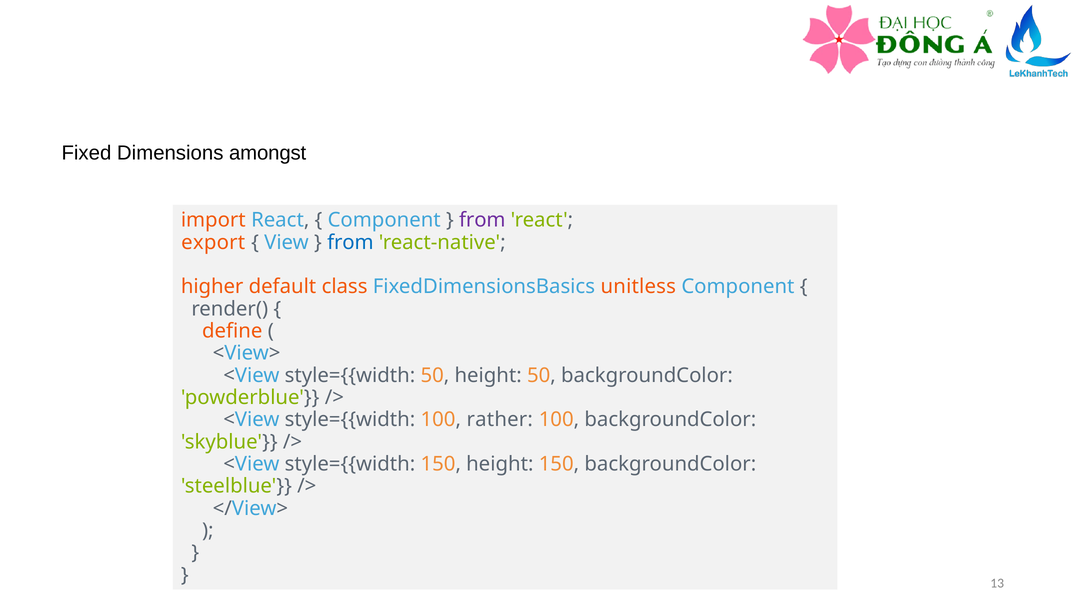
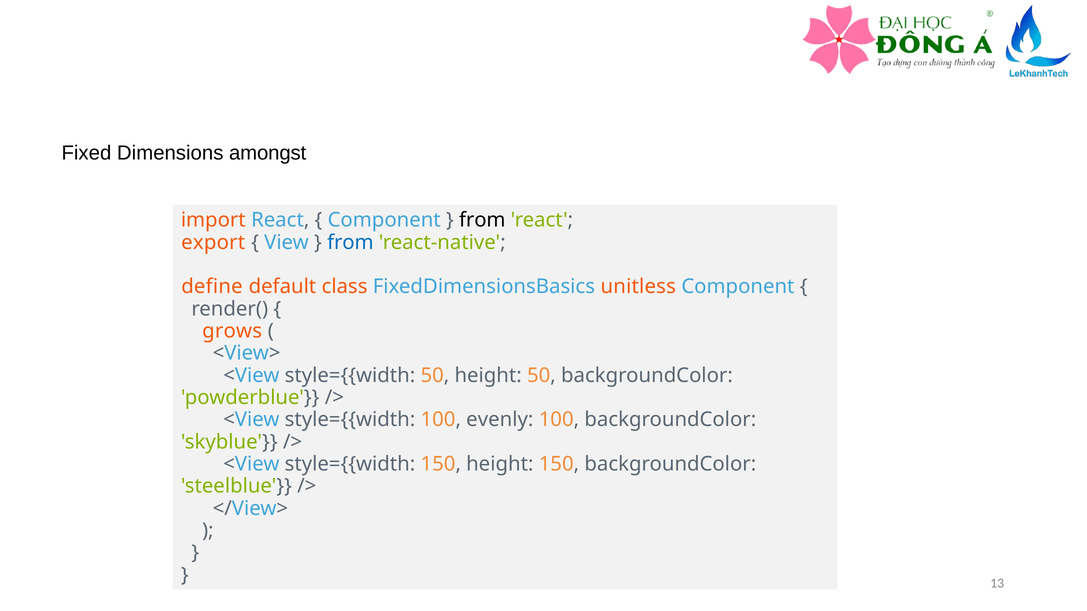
from colour: purple -> black (482, 220)
higher: higher -> define (212, 287)
define: define -> grows (232, 331)
rather: rather -> evenly (500, 420)
